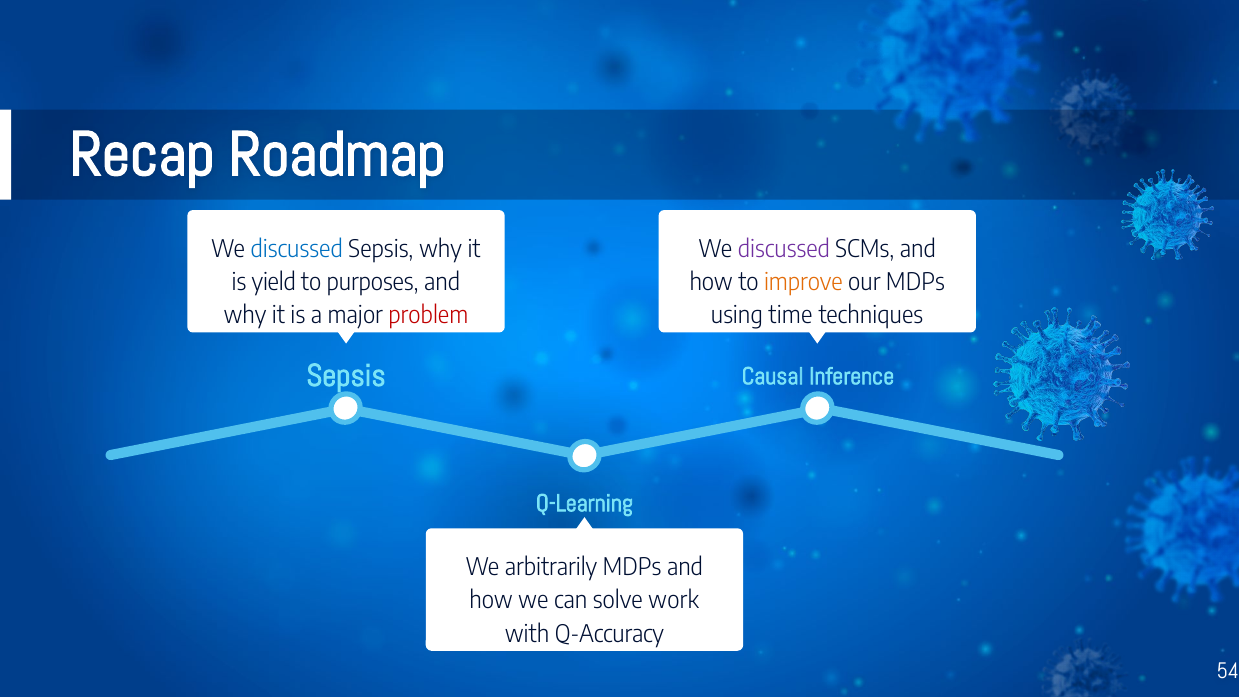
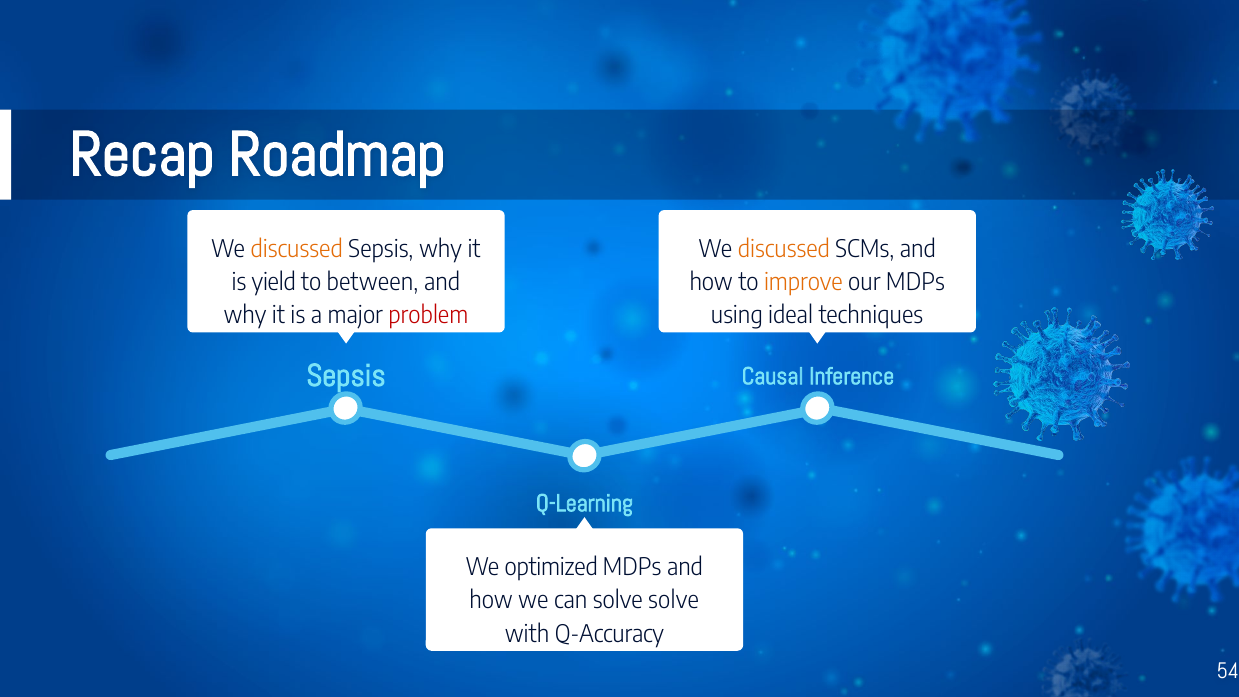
discussed colour: blue -> orange (297, 249)
discussed colour: purple -> orange (784, 249)
purposes: purposes -> between (372, 283)
time: time -> ideal (791, 316)
arbitrarily: arbitrarily -> optimized (551, 568)
solve work: work -> solve (674, 601)
